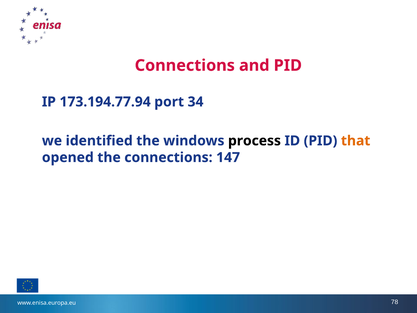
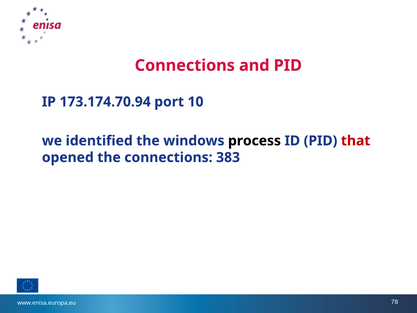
173.194.77.94: 173.194.77.94 -> 173.174.70.94 (105, 102)
34: 34 -> 10 (196, 102)
that colour: orange -> red (356, 141)
147: 147 -> 383 (228, 157)
